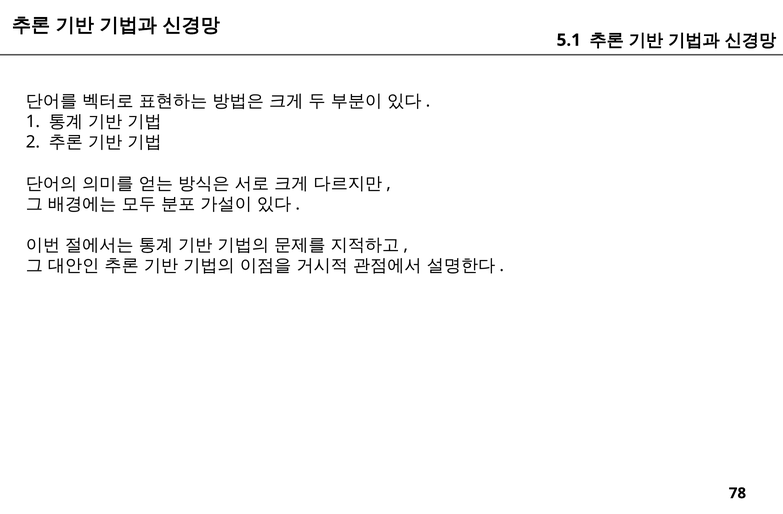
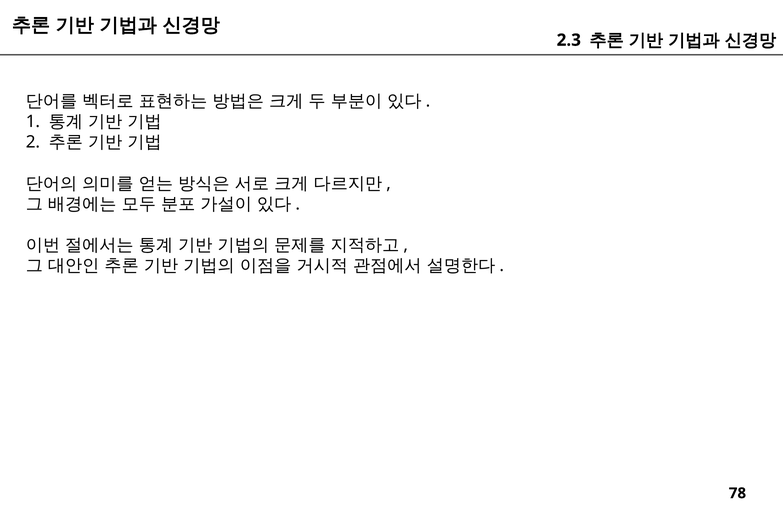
5.1: 5.1 -> 2.3 (569, 40)
